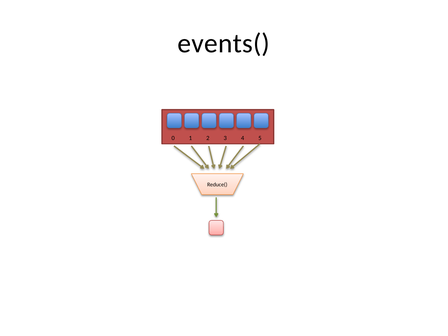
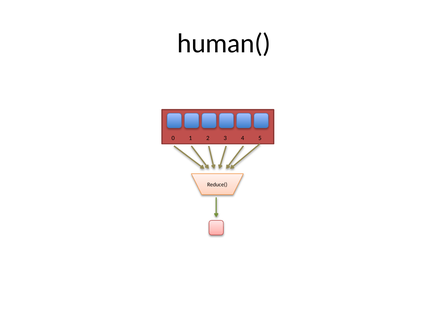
events(: events( -> human( (224, 43)
